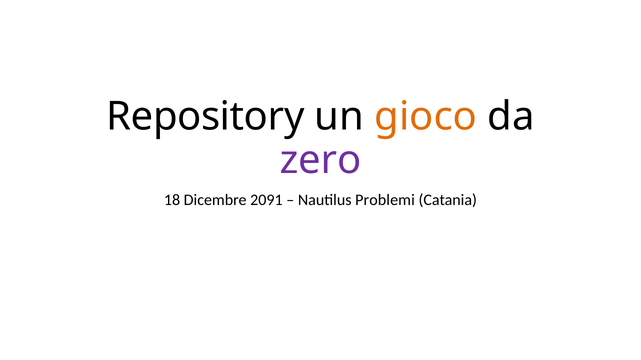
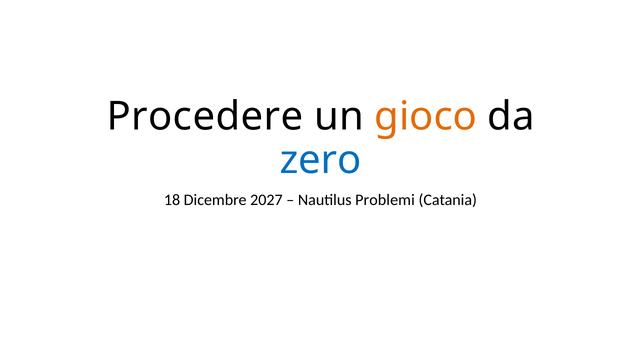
Repository: Repository -> Procedere (205, 117)
zero colour: purple -> blue (321, 160)
2091: 2091 -> 2027 (266, 200)
